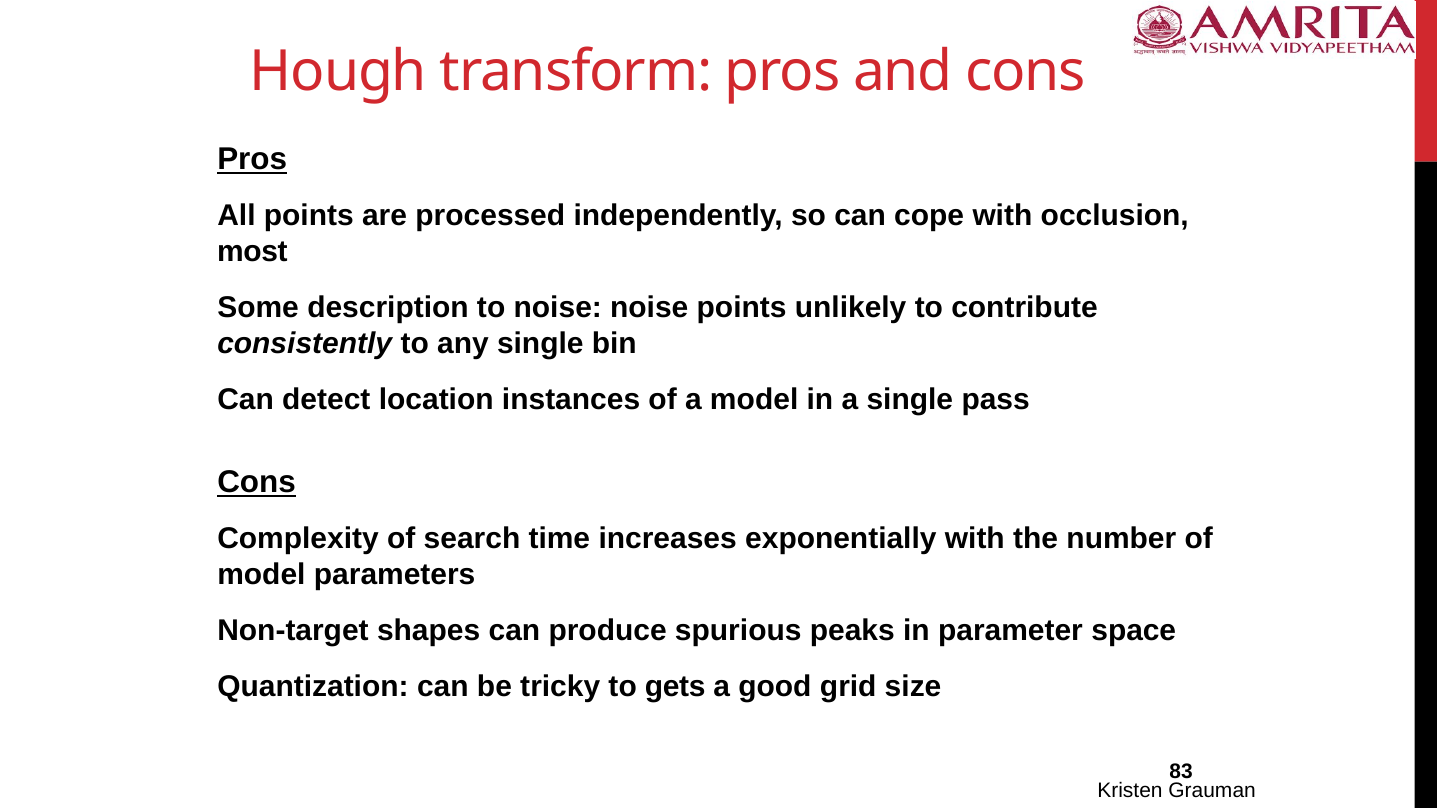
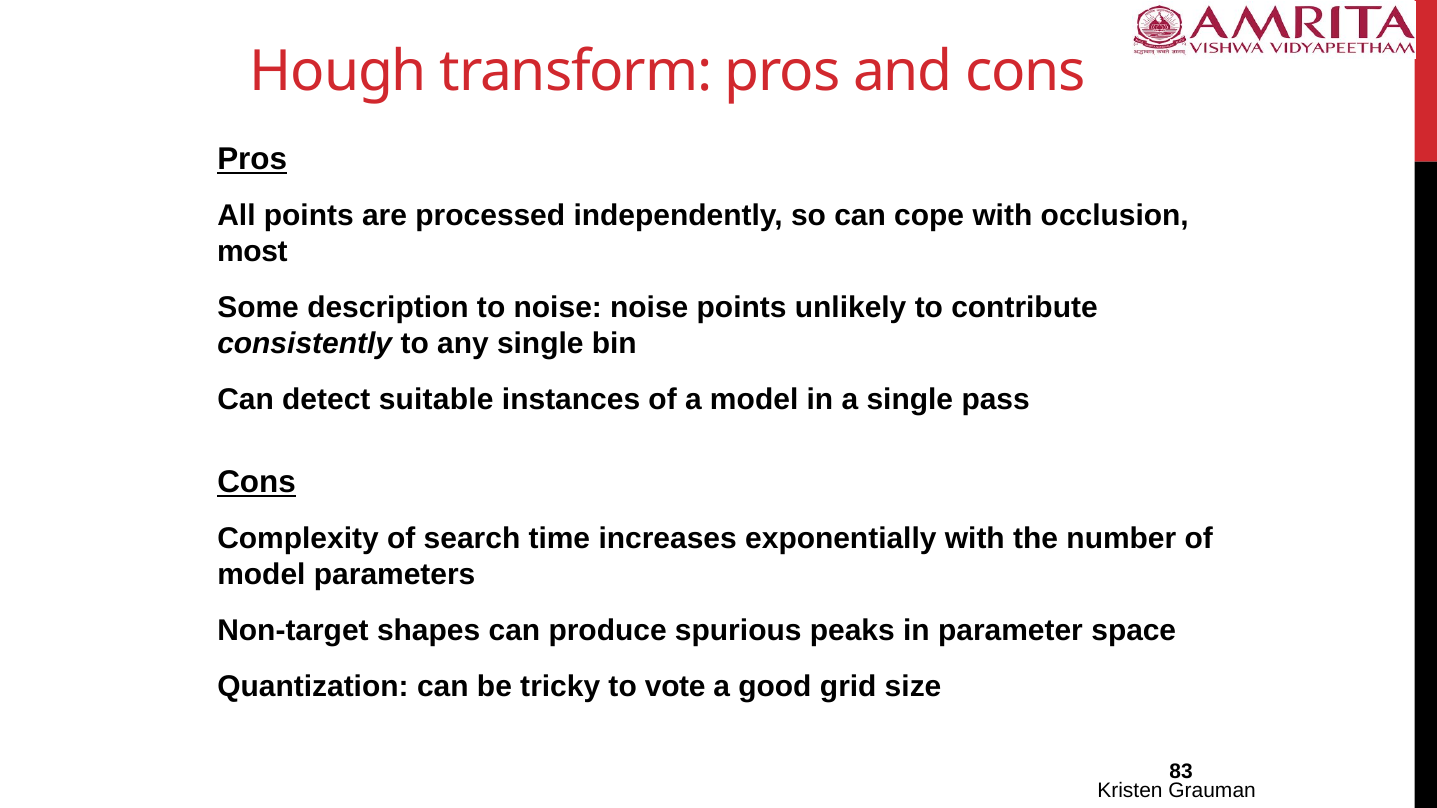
location: location -> suitable (436, 400)
gets: gets -> vote (675, 687)
